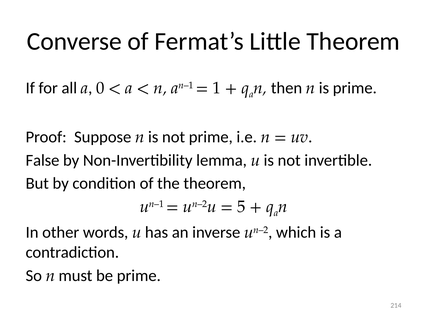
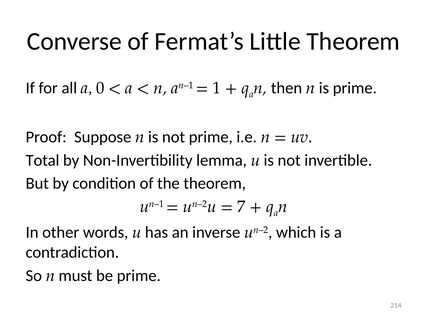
False: False -> Total (43, 160)
5: 5 -> 7 (241, 207)
